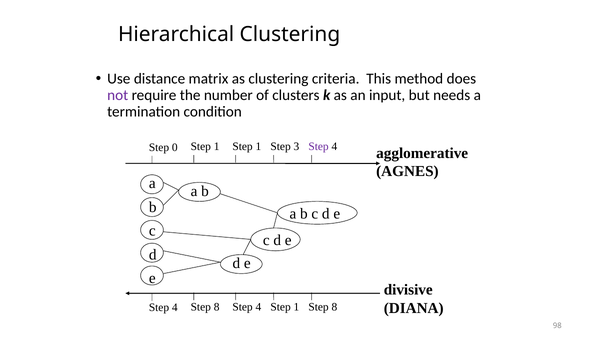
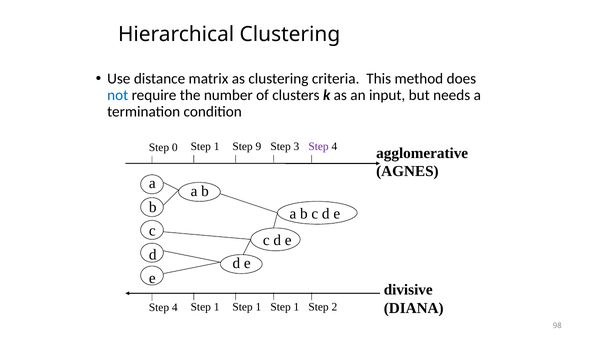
not colour: purple -> blue (118, 95)
1 Step 1: 1 -> 9 (258, 147)
4 Step 8: 8 -> 1 (217, 307)
4: 4 -> 1 (258, 307)
1 Step 8: 8 -> 2 (334, 307)
